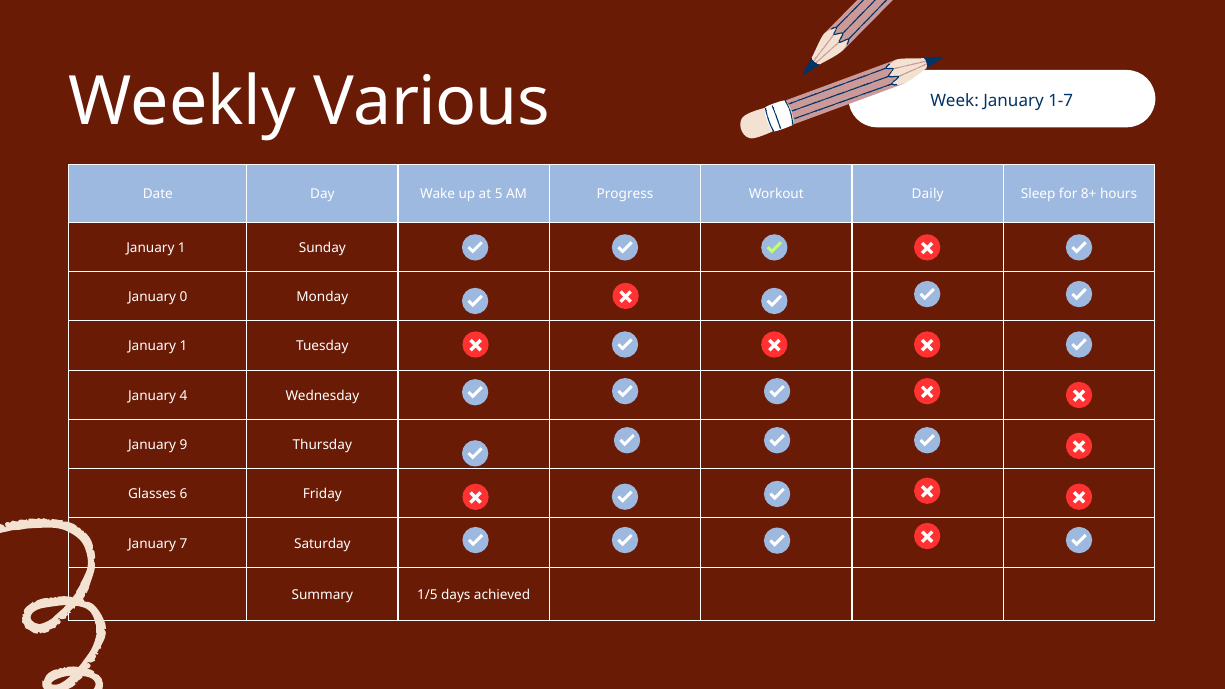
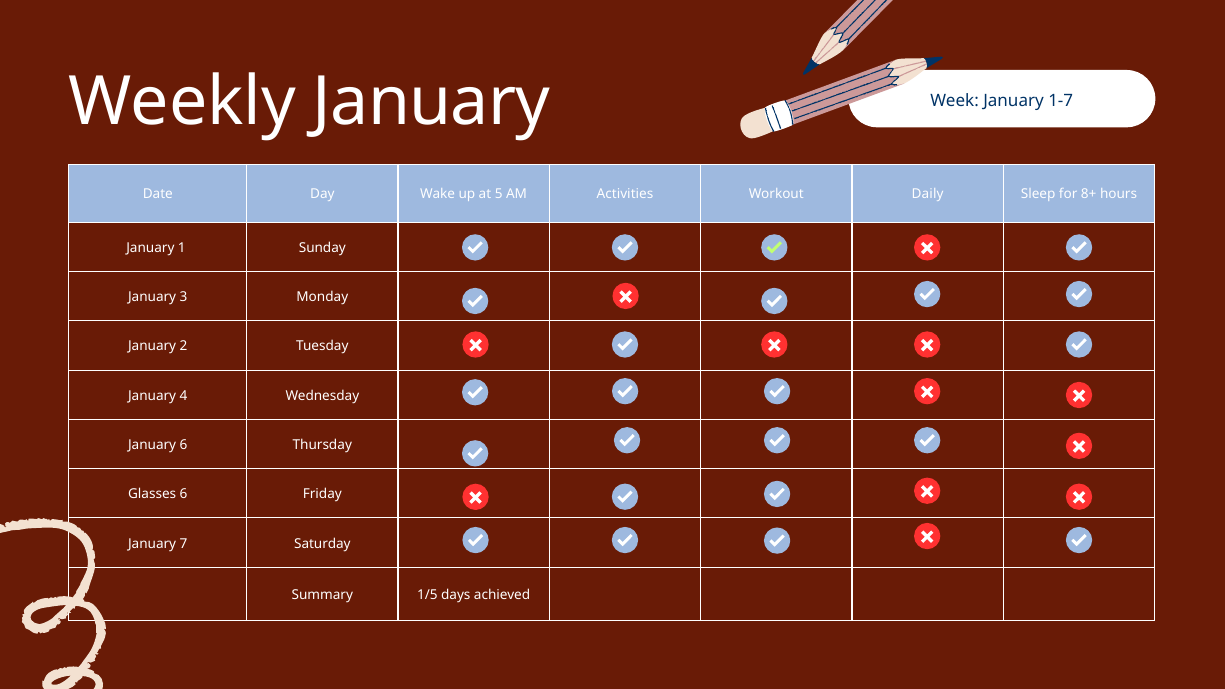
Weekly Various: Various -> January (432, 102)
Progress: Progress -> Activities (625, 194)
0: 0 -> 3 (184, 297)
1: 1 -> 2 (184, 347)
January 9: 9 -> 6 (184, 445)
